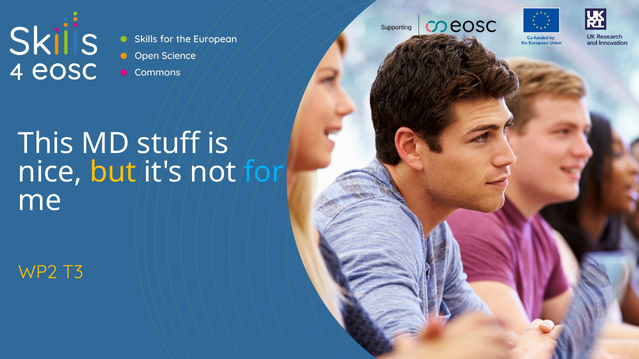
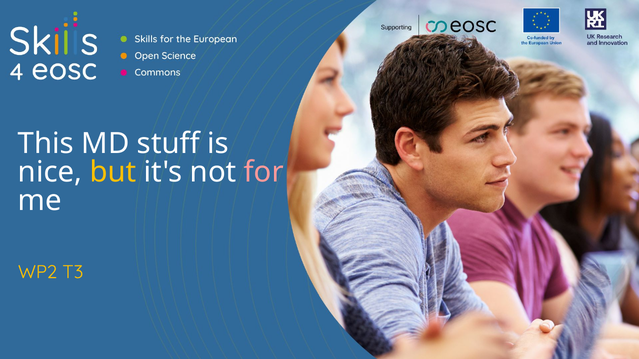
for colour: light blue -> pink (264, 172)
